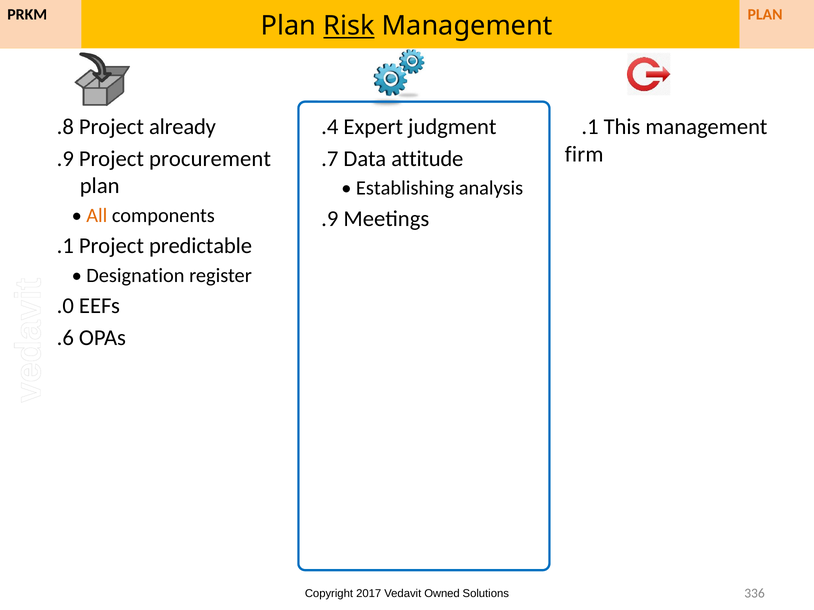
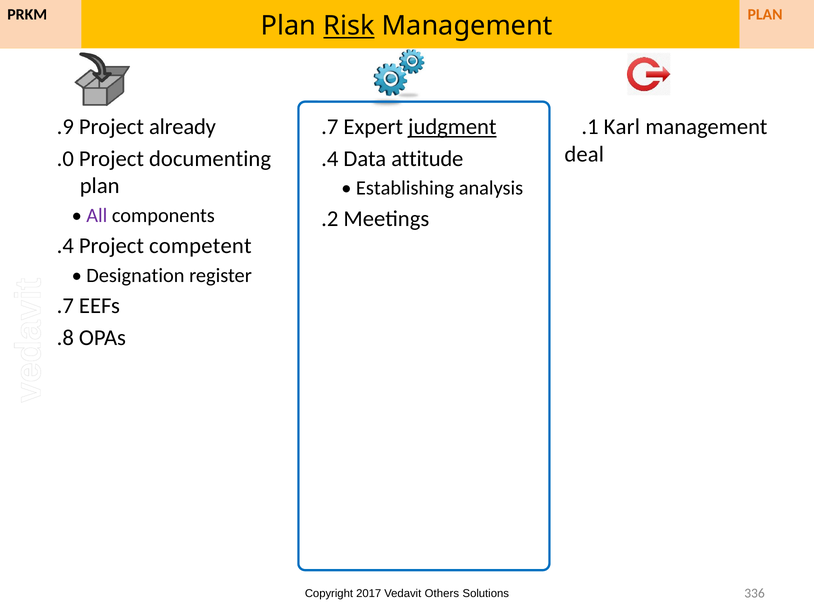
.8: .8 -> .9 (65, 127)
.4: .4 -> .7 (330, 127)
judgment underline: none -> present (452, 127)
This: This -> Karl (622, 127)
firm: firm -> deal (584, 154)
.9: .9 -> .0 (65, 159)
procurement: procurement -> documenting (210, 159)
.7: .7 -> .4 (330, 159)
All colour: orange -> purple (97, 216)
.9: .9 -> .2 (330, 219)
.1: .1 -> .4 (65, 246)
predictable: predictable -> competent (200, 246)
.0: .0 -> .7 (65, 306)
.6: .6 -> .8 (65, 338)
Owned: Owned -> Others (442, 594)
